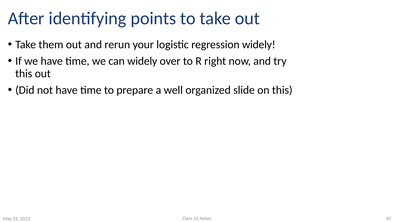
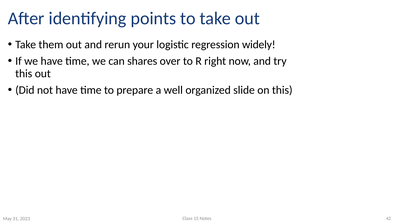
can widely: widely -> shares (142, 61)
